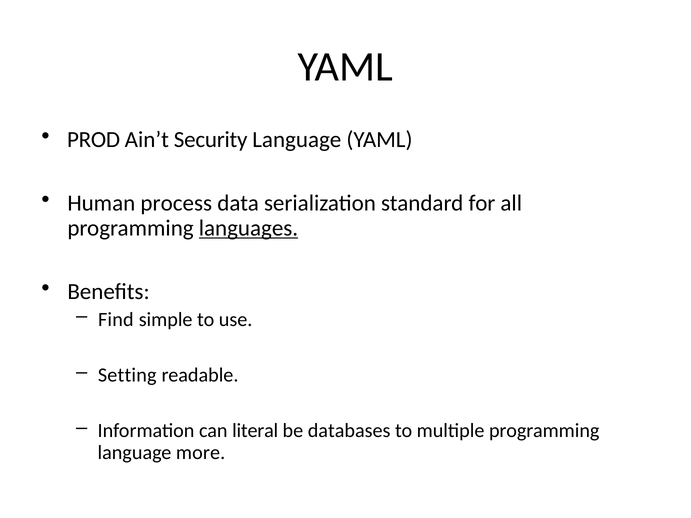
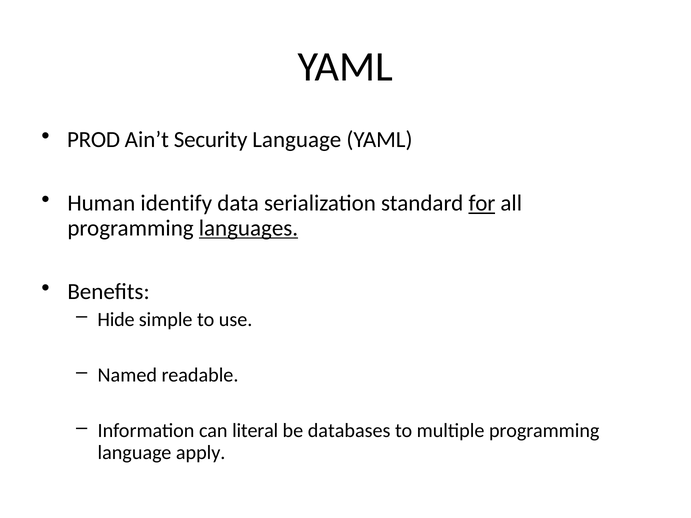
process: process -> identify (176, 203)
for underline: none -> present (482, 203)
Find: Find -> Hide (116, 320)
Setting: Setting -> Named (127, 375)
more: more -> apply (201, 453)
